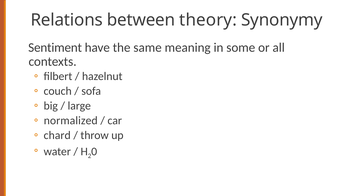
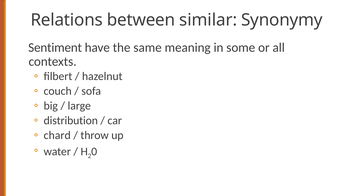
theory: theory -> similar (208, 20)
normalized: normalized -> distribution (71, 120)
